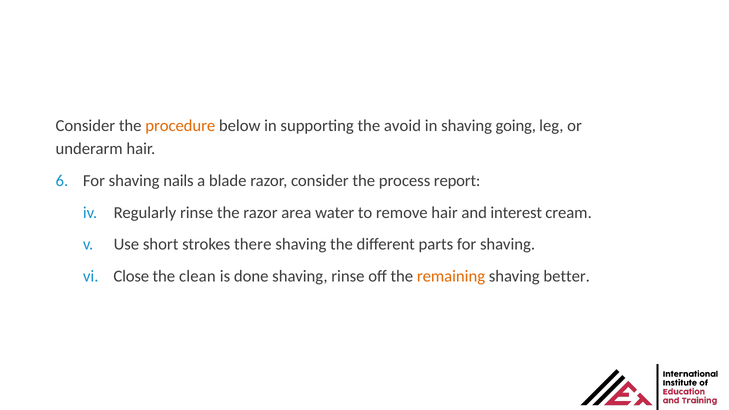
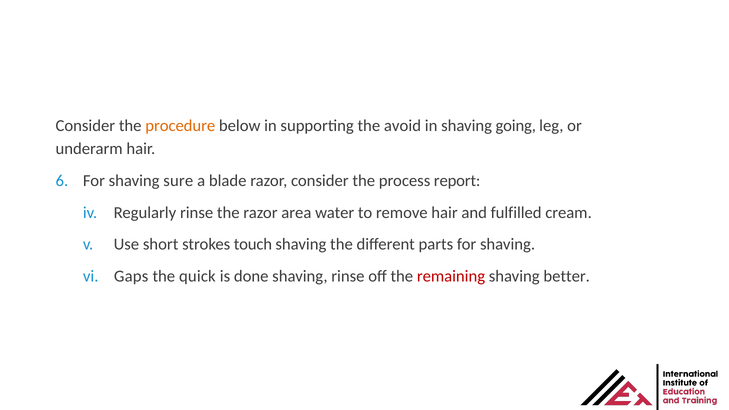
nails: nails -> sure (178, 181)
interest: interest -> fulfilled (516, 213)
there: there -> touch (253, 245)
Close: Close -> Gaps (131, 276)
clean: clean -> quick (197, 276)
remaining colour: orange -> red (451, 276)
